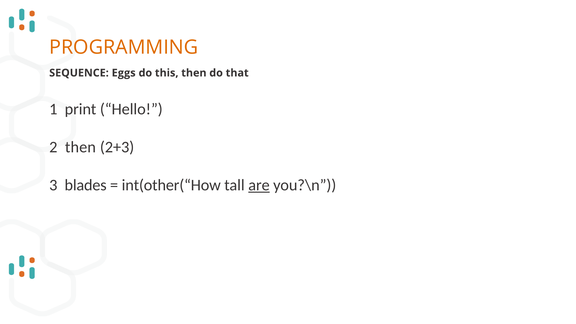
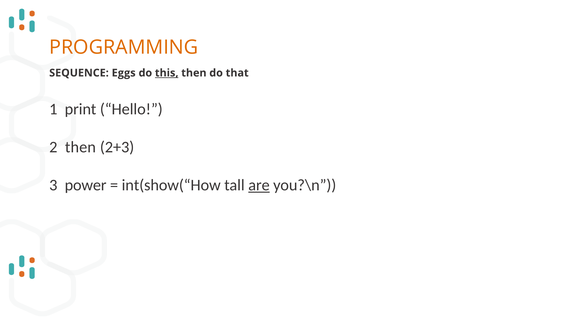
this underline: none -> present (167, 73)
blades: blades -> power (86, 185)
int(other(“How: int(other(“How -> int(show(“How (171, 185)
